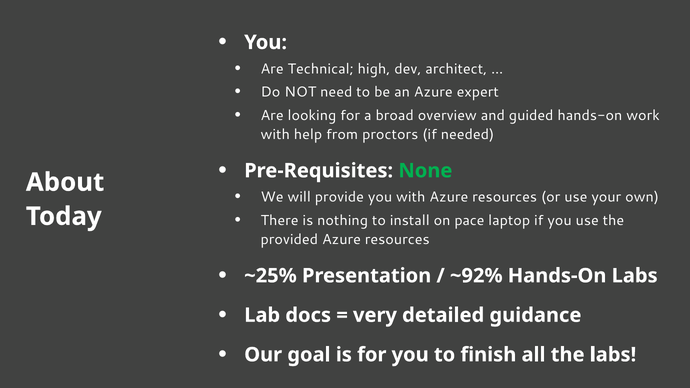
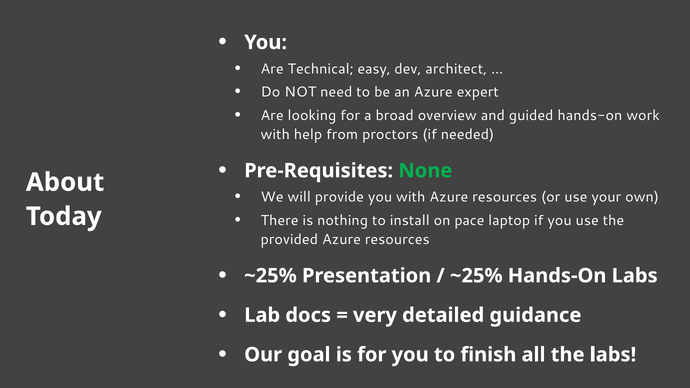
high: high -> easy (374, 69)
~92%: ~92% -> ~25% (476, 276)
